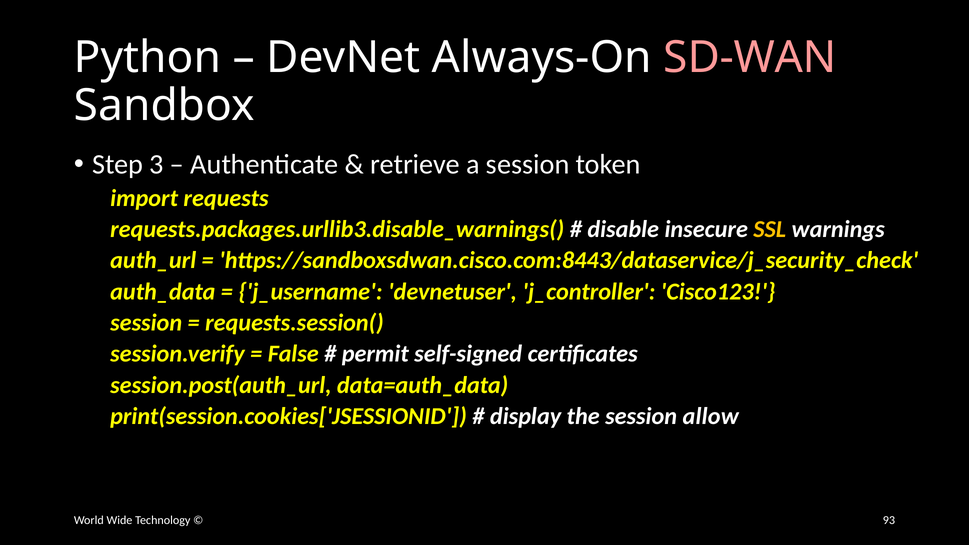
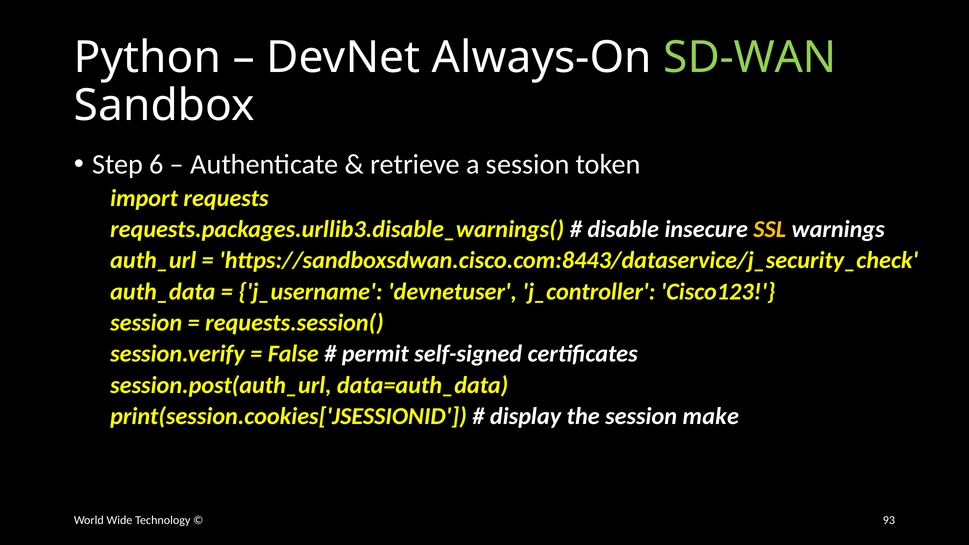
SD-WAN colour: pink -> light green (750, 57)
3: 3 -> 6 (156, 165)
allow: allow -> make (711, 416)
